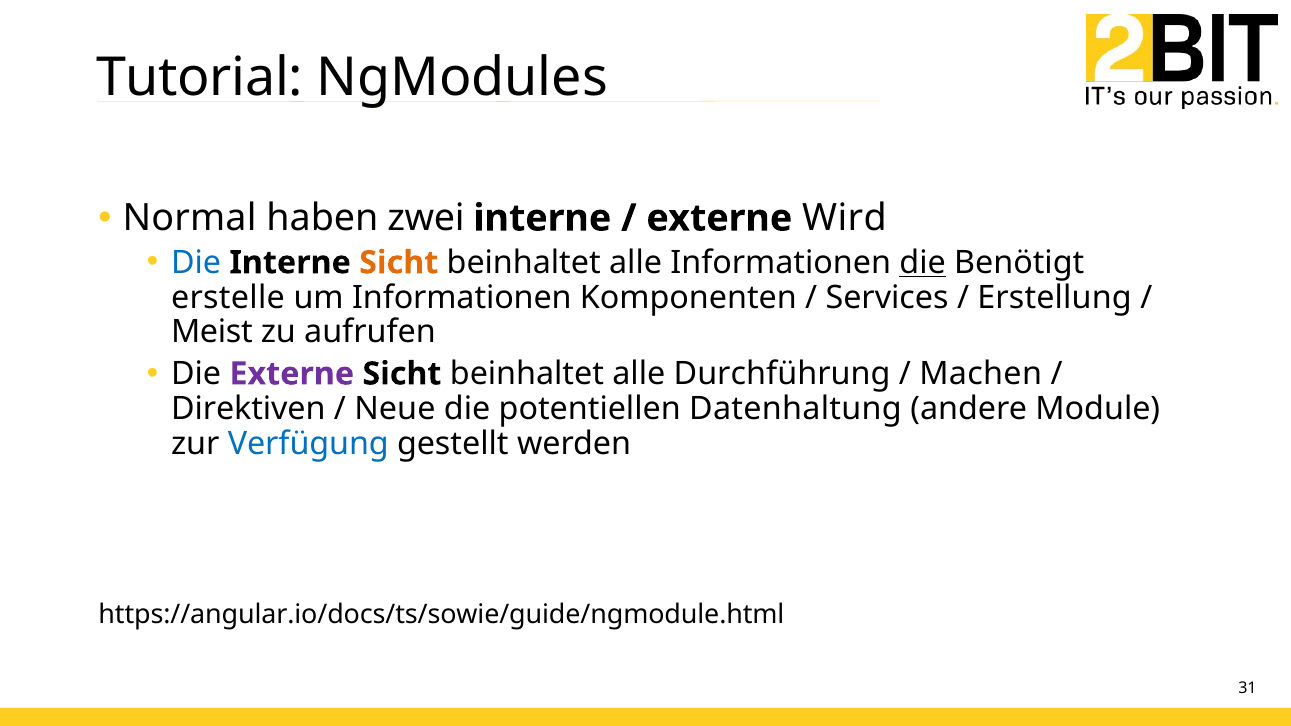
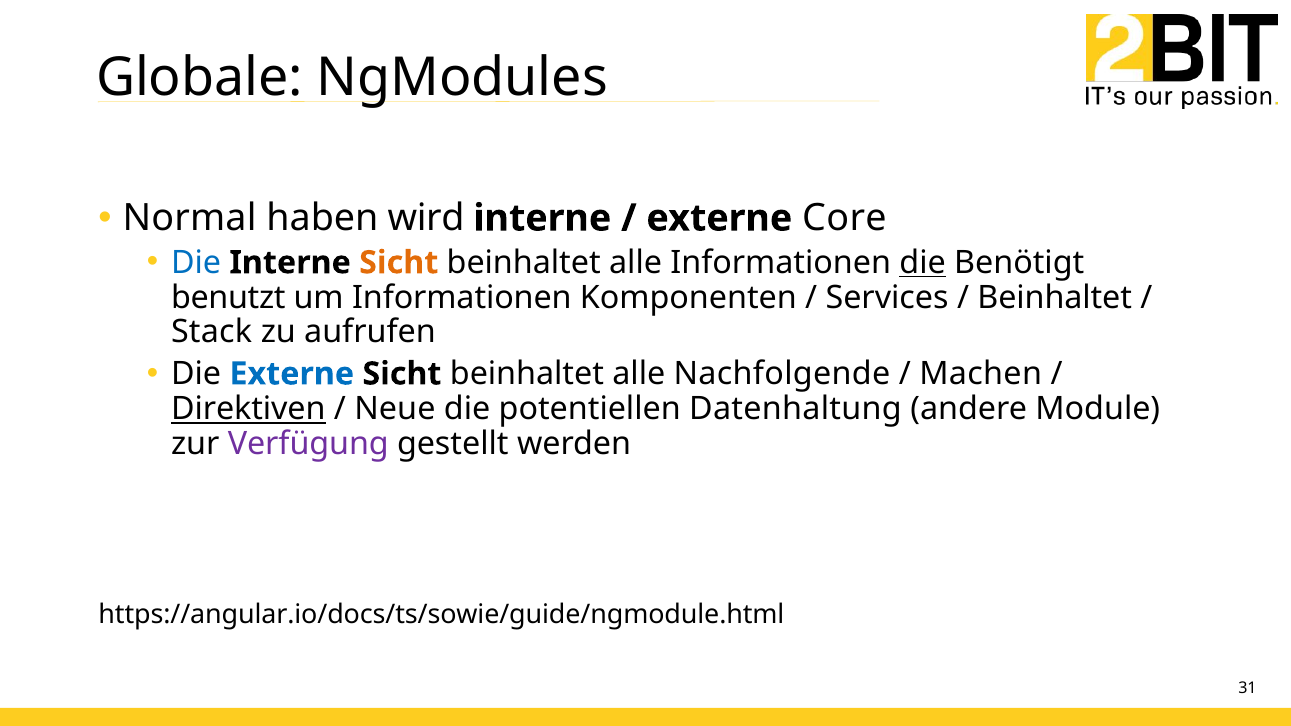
Tutorial: Tutorial -> Globale (199, 78)
zwei: zwei -> wird (426, 218)
Wird: Wird -> Core (844, 218)
erstelle: erstelle -> benutzt (228, 298)
Erstellung: Erstellung -> Beinhaltet (1055, 298)
Meist: Meist -> Stack (212, 332)
Externe colour: purple -> blue (292, 374)
Durchführung: Durchführung -> Nachfolgende (782, 374)
Direktiven underline: none -> present (248, 409)
Verfügung colour: blue -> purple (308, 444)
